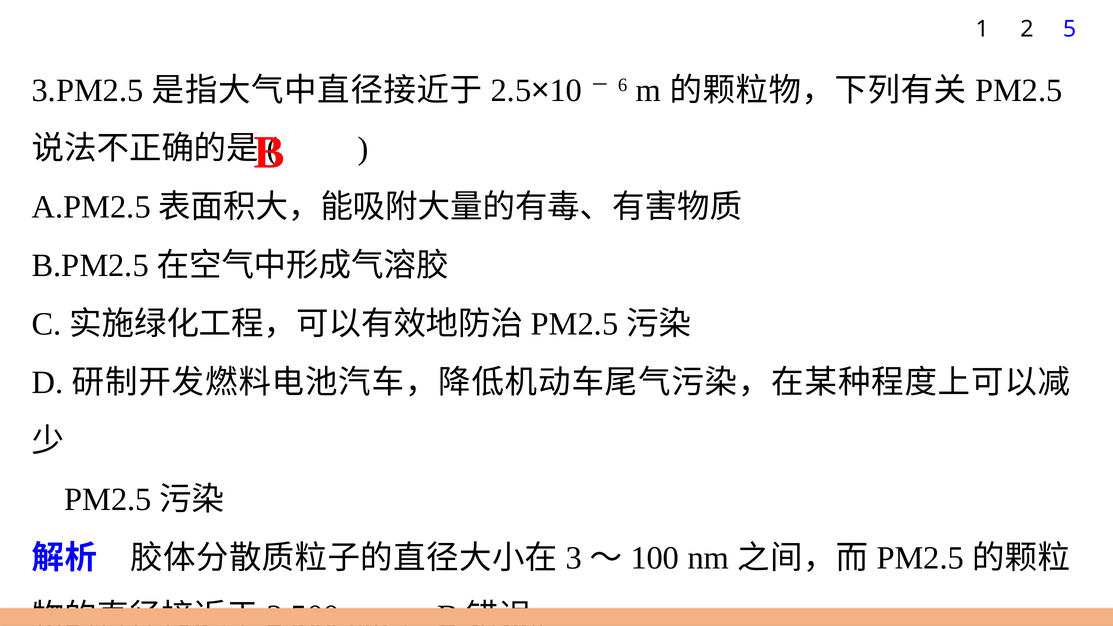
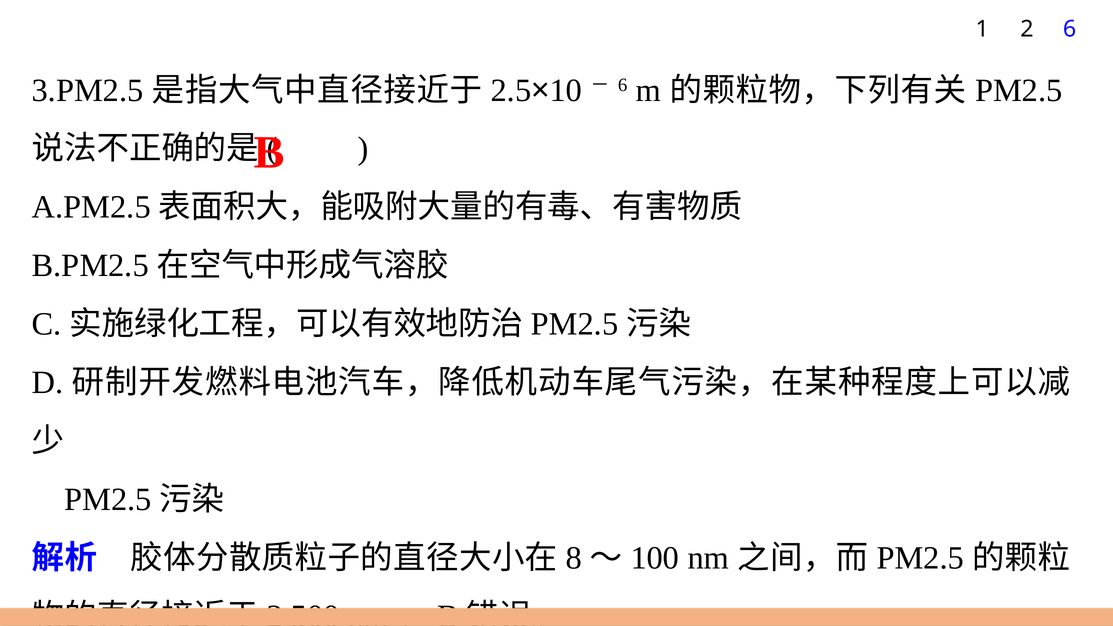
2 5: 5 -> 6 (1070, 29)
3: 3 -> 8 (574, 558)
